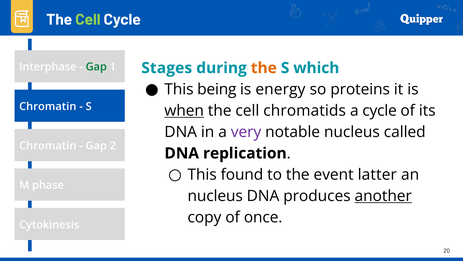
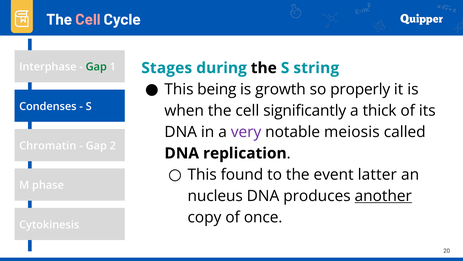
Cell colour: light green -> pink (88, 20)
the colour: orange -> black (264, 68)
which: which -> string (316, 68)
energy: energy -> growth (281, 89)
proteins: proteins -> properly (360, 89)
Chromatin: Chromatin -> Condenses (48, 106)
when underline: present -> none (184, 110)
chromatids: chromatids -> significantly (305, 110)
a cycle: cycle -> thick (380, 110)
notable nucleus: nucleus -> meiosis (352, 132)
